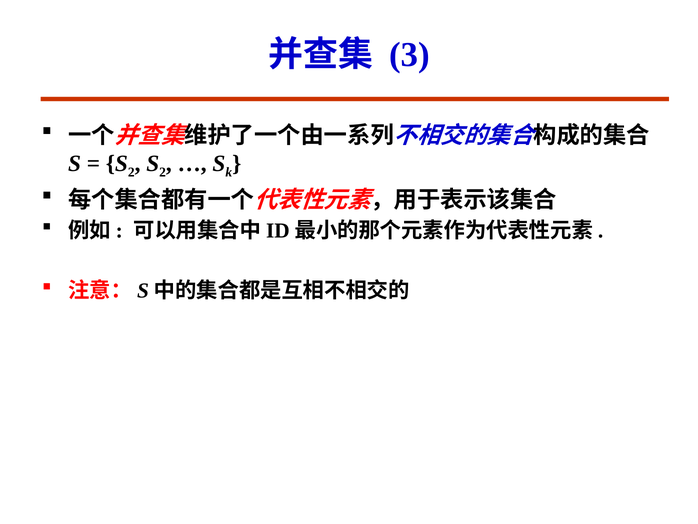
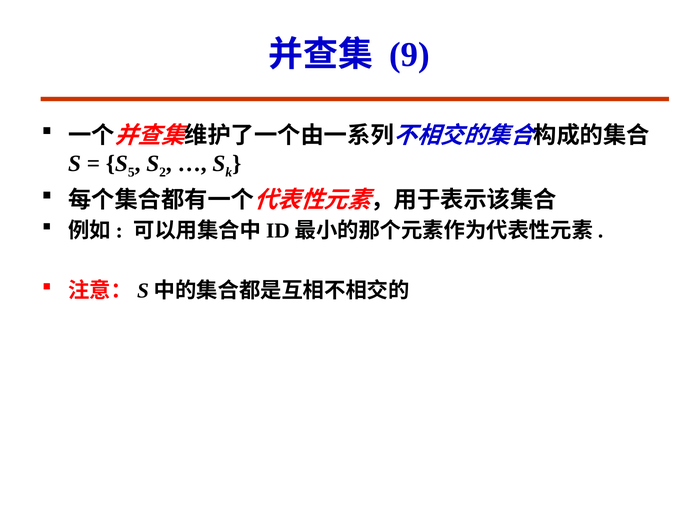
3: 3 -> 9 (409, 55)
2: 2 -> 5 (131, 172)
